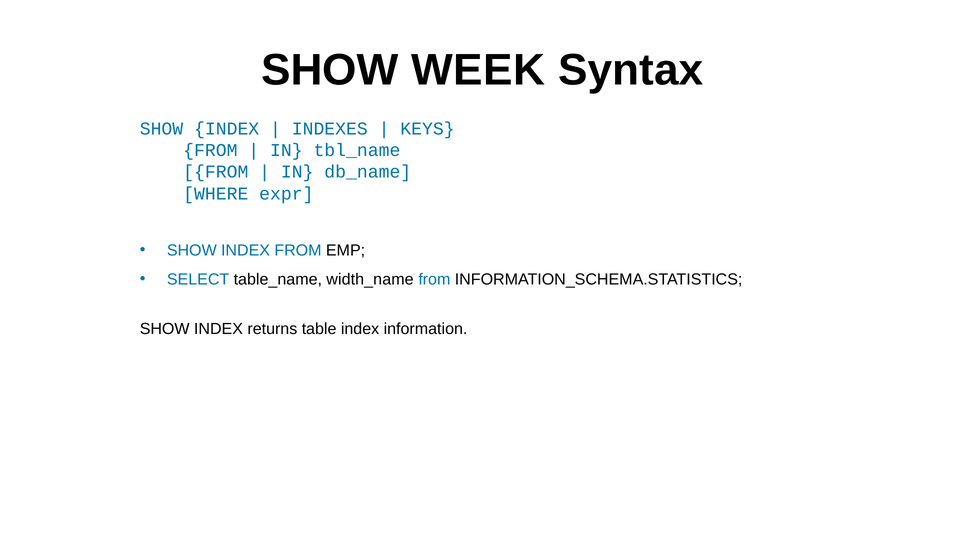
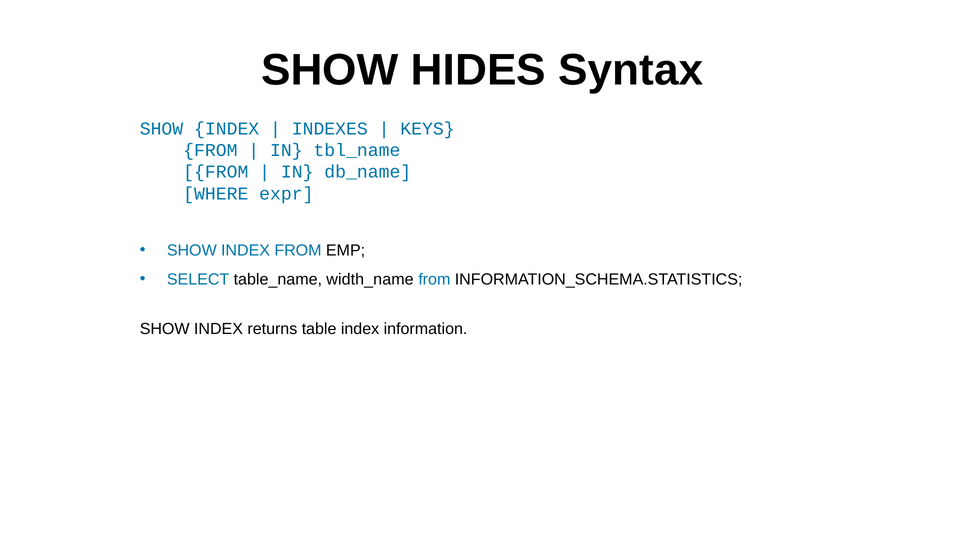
WEEK: WEEK -> HIDES (478, 70)
